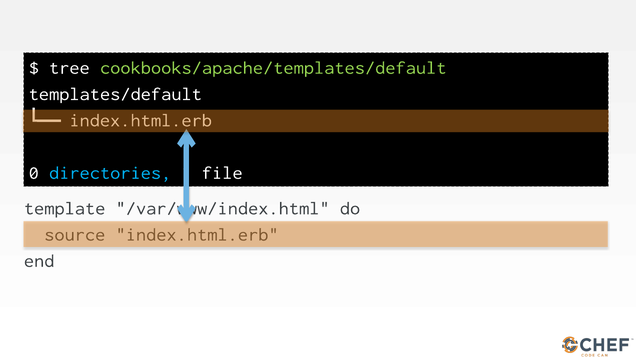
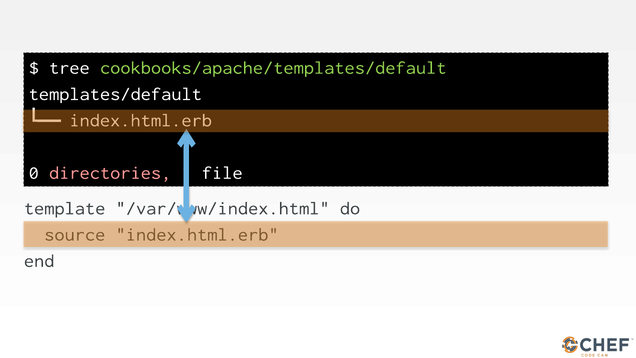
directories colour: light blue -> pink (110, 173)
